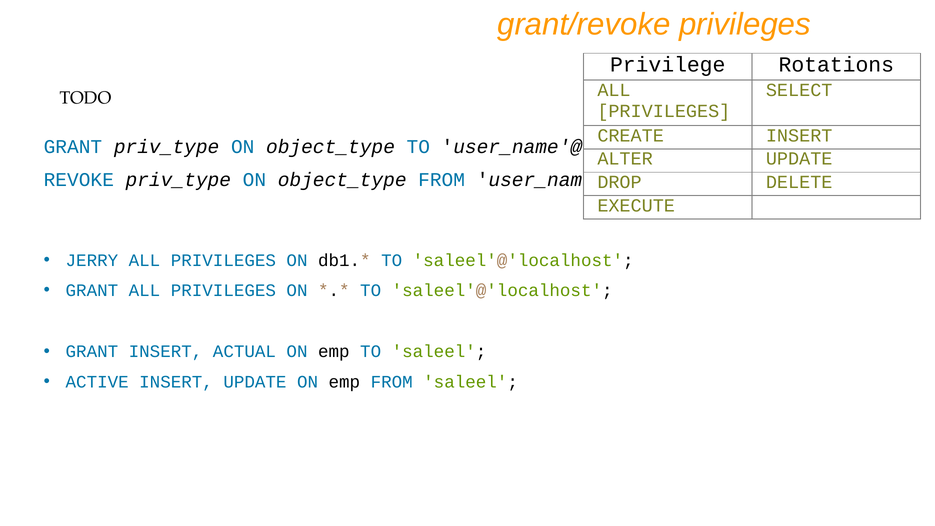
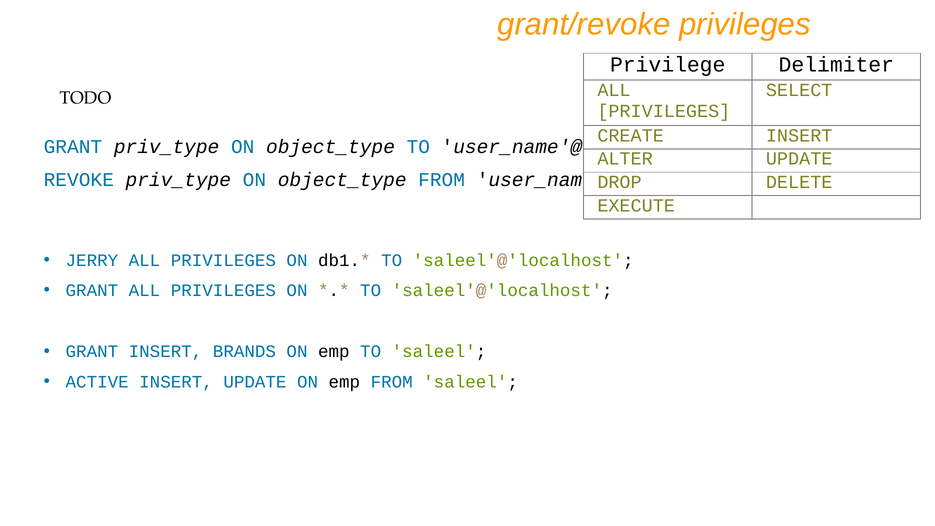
Rotations: Rotations -> Delimiter (836, 65)
ACTUAL: ACTUAL -> BRANDS (244, 352)
